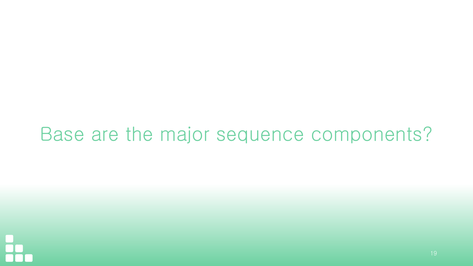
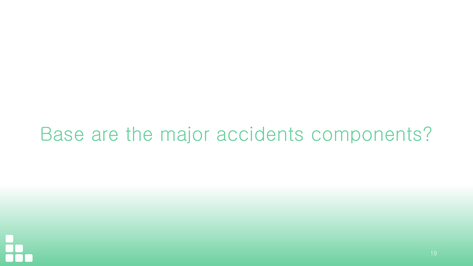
sequence: sequence -> accidents (260, 135)
